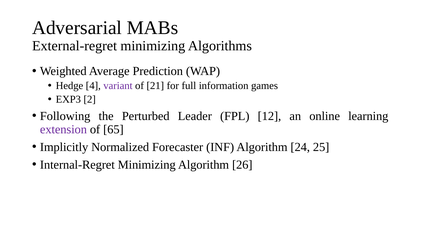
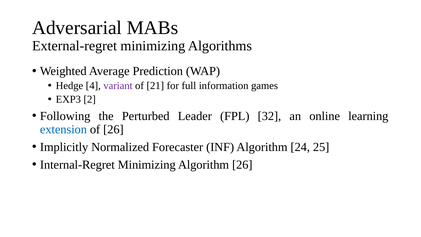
12: 12 -> 32 (269, 116)
extension colour: purple -> blue (63, 129)
of 65: 65 -> 26 (113, 129)
